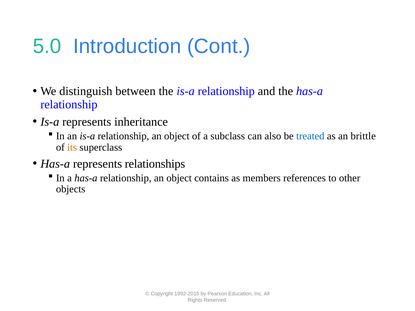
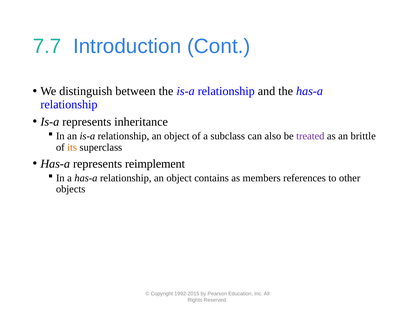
5.0: 5.0 -> 7.7 (47, 46)
treated colour: blue -> purple (310, 136)
relationships: relationships -> reimplement (155, 164)
